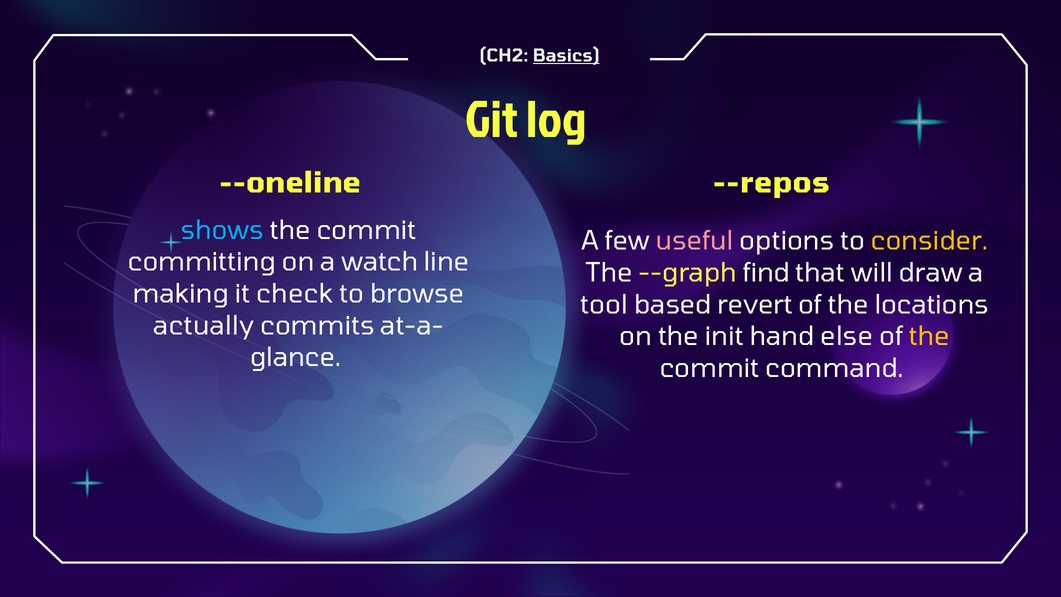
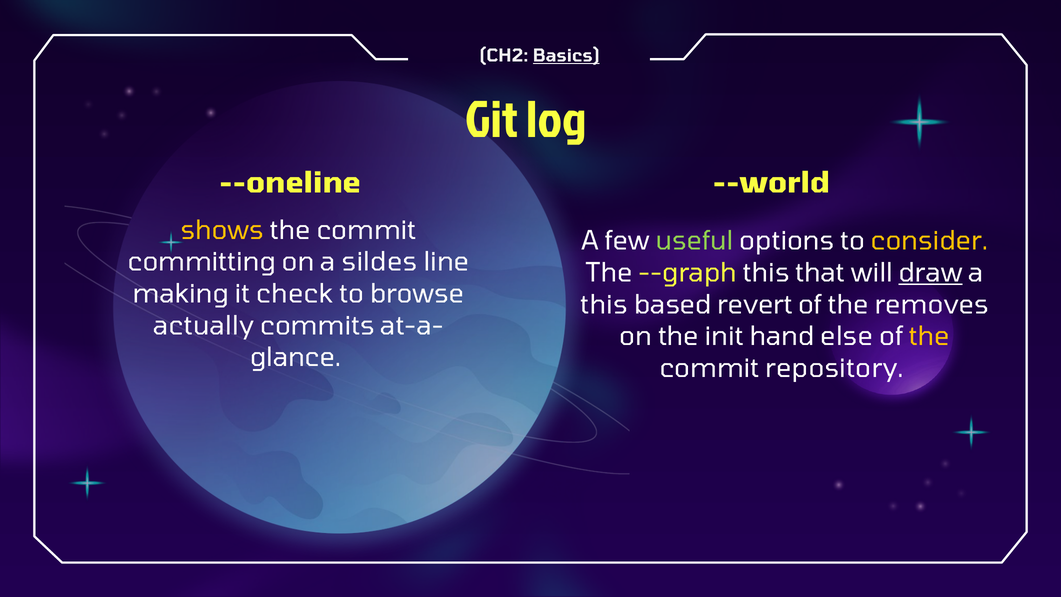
--repos: --repos -> --world (771, 183)
shows colour: light blue -> yellow (223, 230)
useful colour: pink -> light green (695, 241)
watch: watch -> sildes (380, 262)
--graph find: find -> this (766, 273)
draw underline: none -> present (931, 273)
tool: tool -> this (604, 305)
locations: locations -> removes (932, 305)
command: command -> repository (834, 368)
